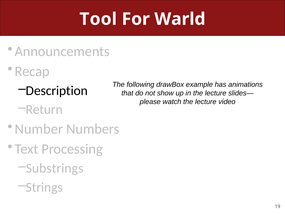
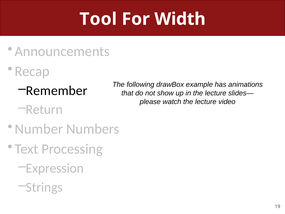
Warld: Warld -> Width (180, 19)
Description: Description -> Remember (57, 91)
Substrings: Substrings -> Expression (55, 168)
